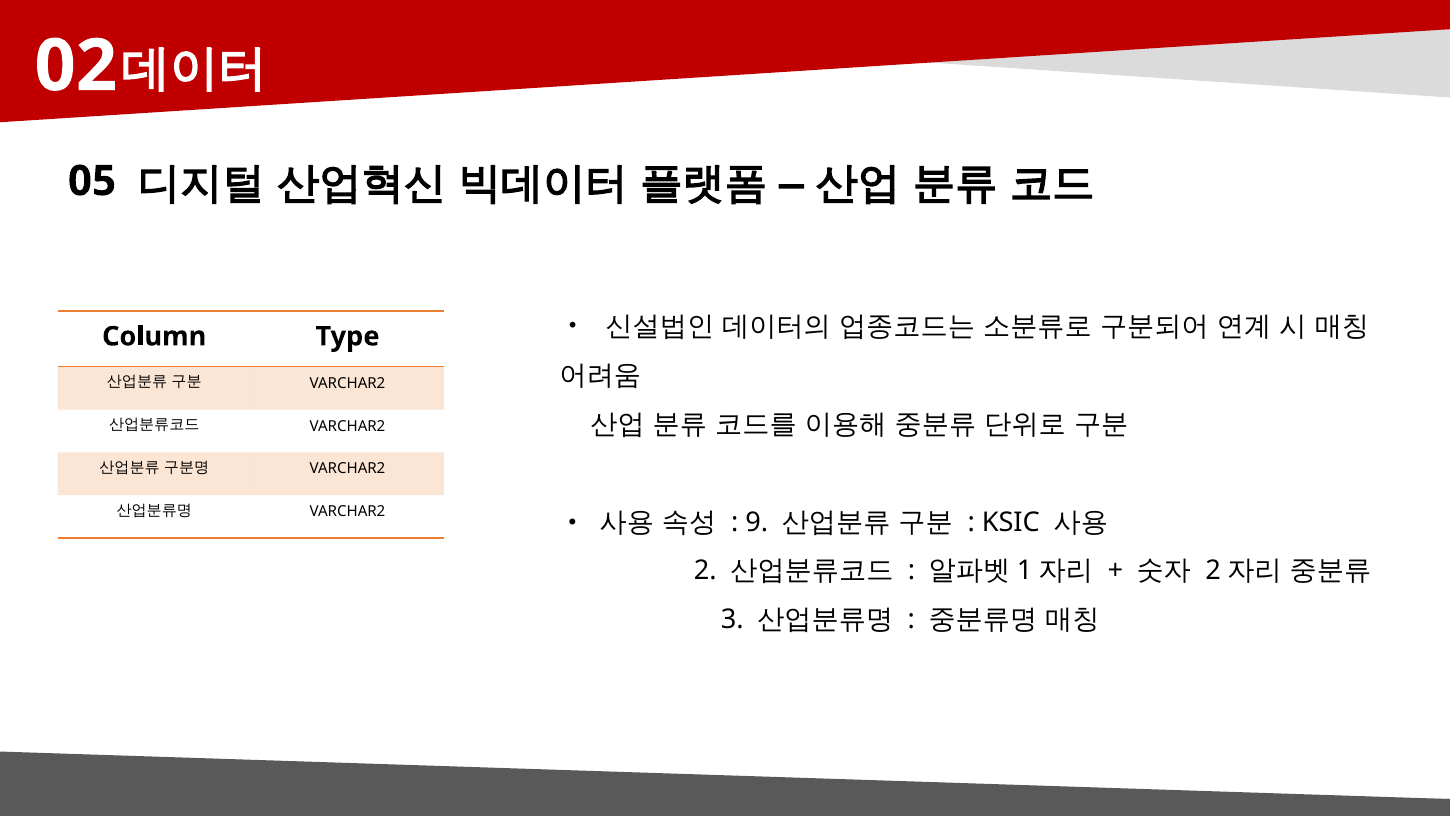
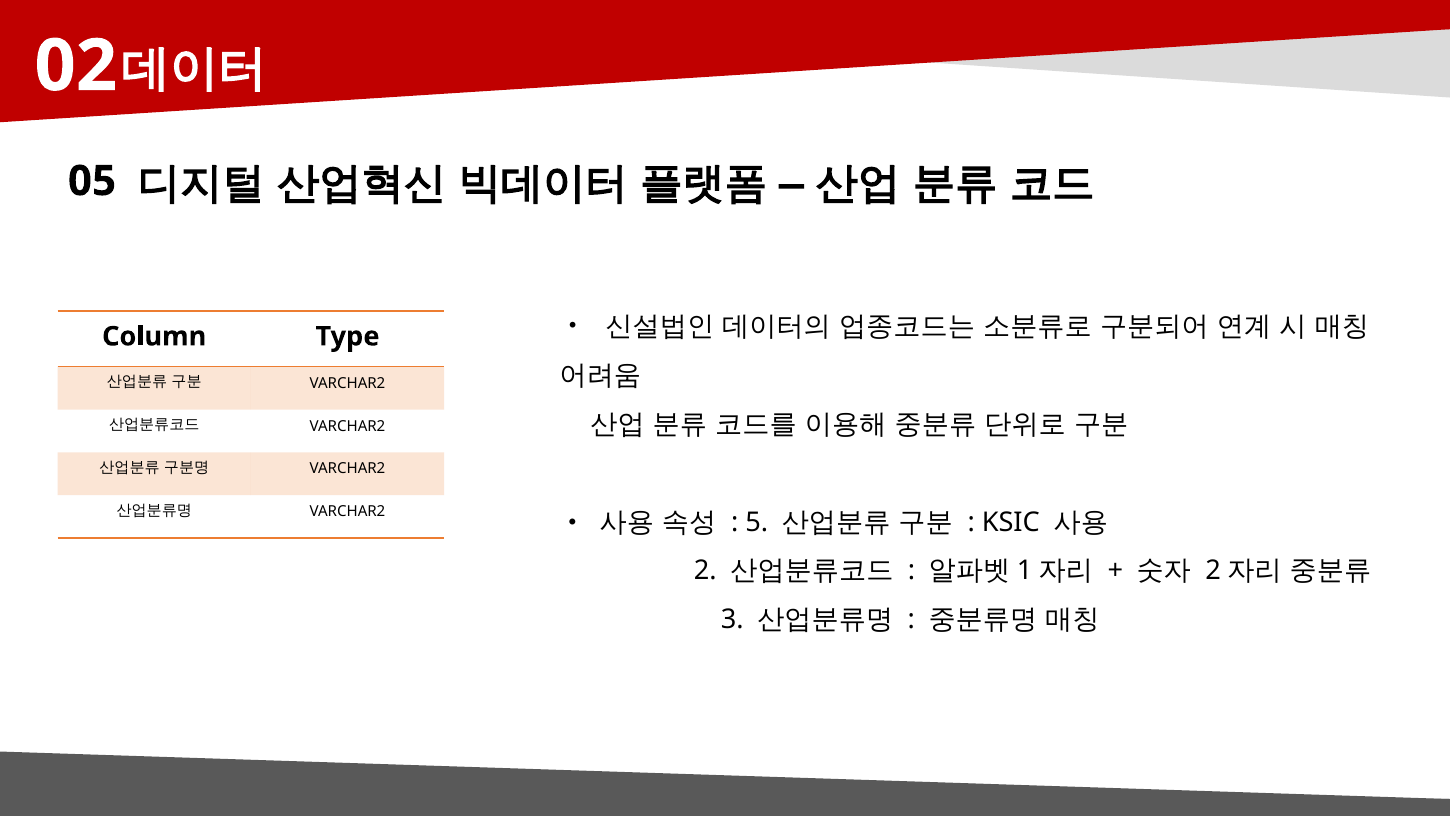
9: 9 -> 5 (757, 522)
